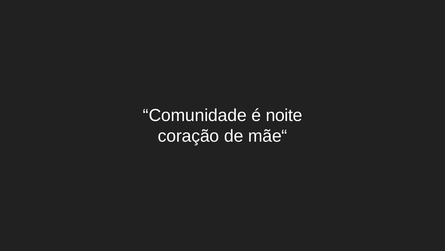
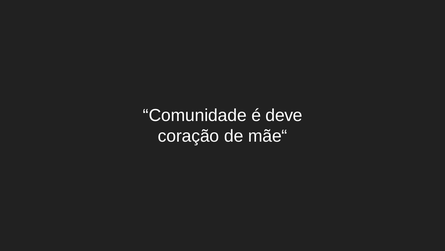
noite: noite -> deve (284, 115)
